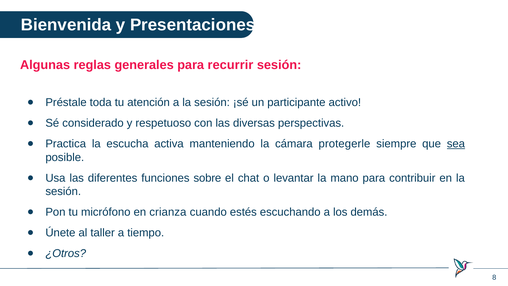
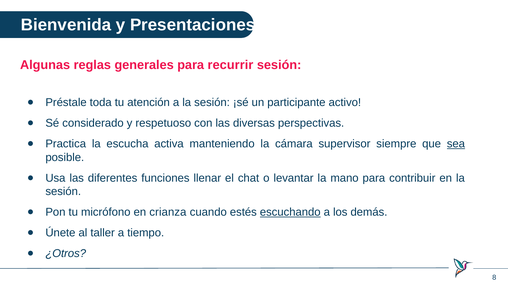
protegerle: protegerle -> supervisor (344, 144)
sobre: sobre -> llenar (207, 178)
escuchando underline: none -> present (290, 212)
